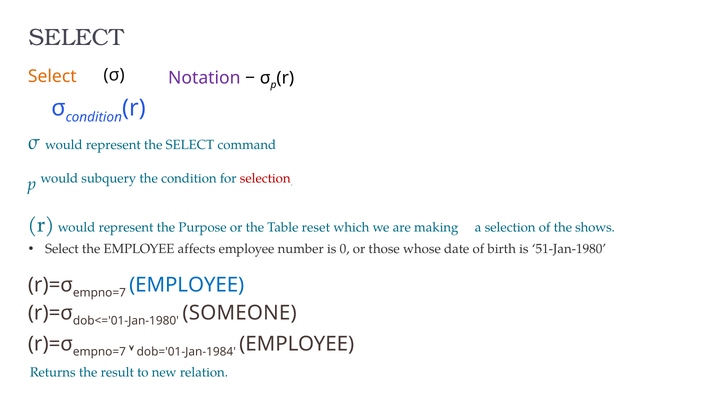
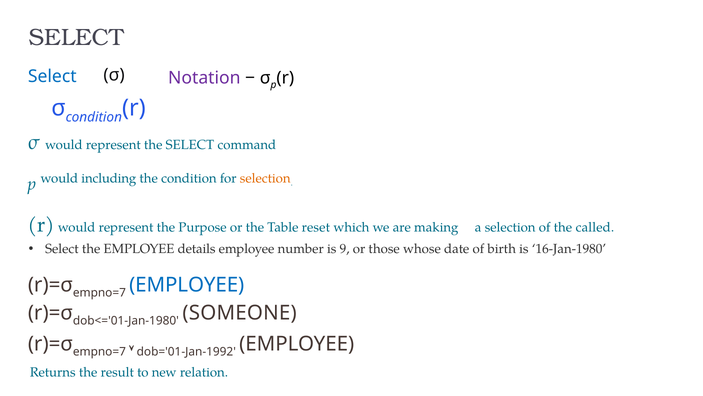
Select colour: orange -> blue (52, 77)
subquery: subquery -> including (109, 178)
selection colour: red -> orange (265, 178)
shows: shows -> called (595, 227)
affects: affects -> details (197, 249)
0: 0 -> 9 (345, 249)
51-Jan-1980: 51-Jan-1980 -> 16-Jan-1980 (569, 249)
dob='01-Jan-1984: dob='01-Jan-1984 -> dob='01-Jan-1992 (186, 352)
